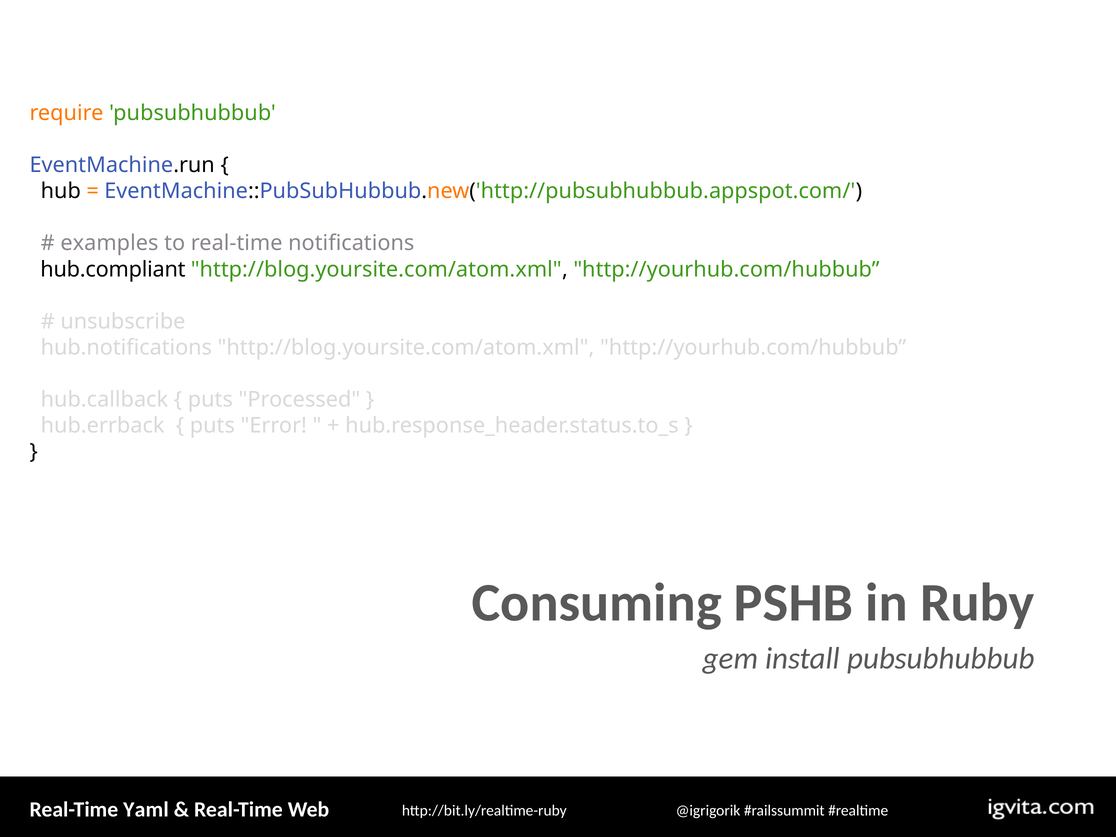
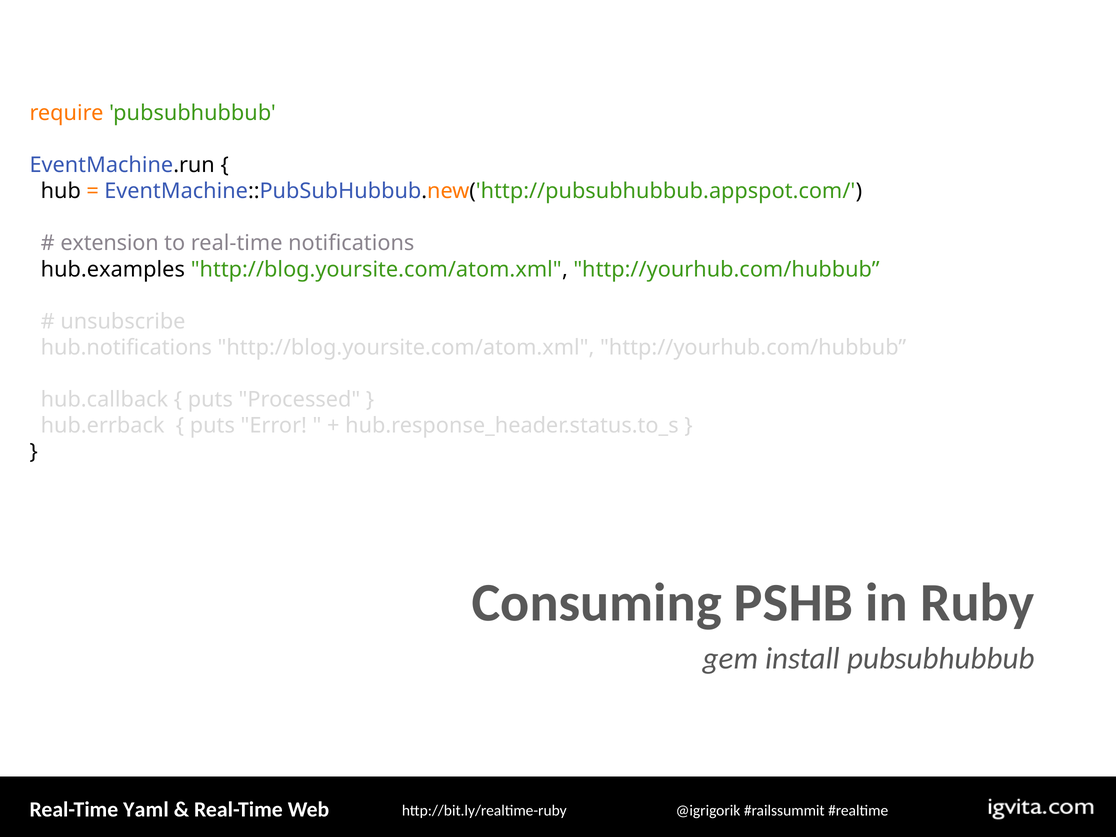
examples: examples -> extension (110, 243)
hub.compliant: hub.compliant -> hub.examples (113, 269)
